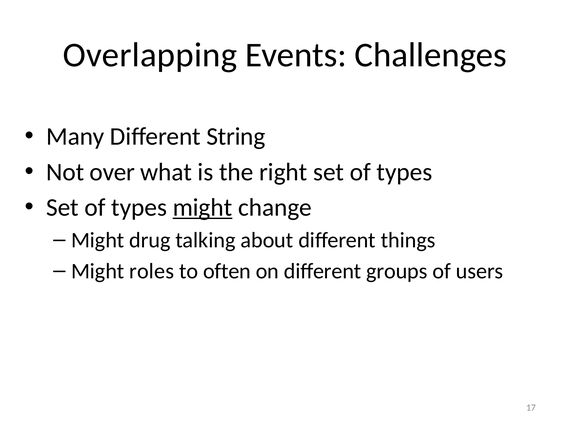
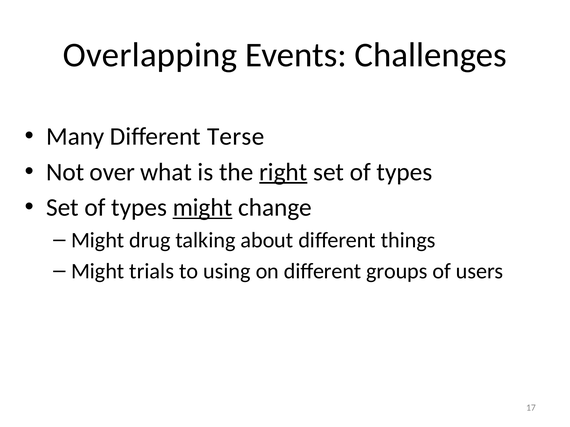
String: String -> Terse (236, 137)
right underline: none -> present (283, 172)
roles: roles -> trials (152, 271)
often: often -> using (227, 271)
